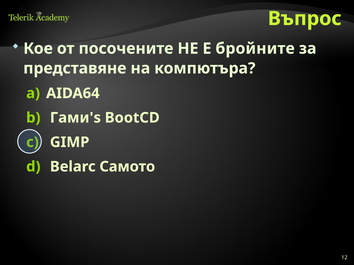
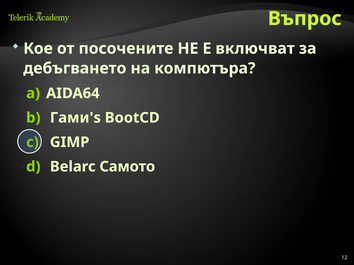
бройните: бройните -> включват (255, 49)
представяне: представяне -> дебъгването (75, 68)
